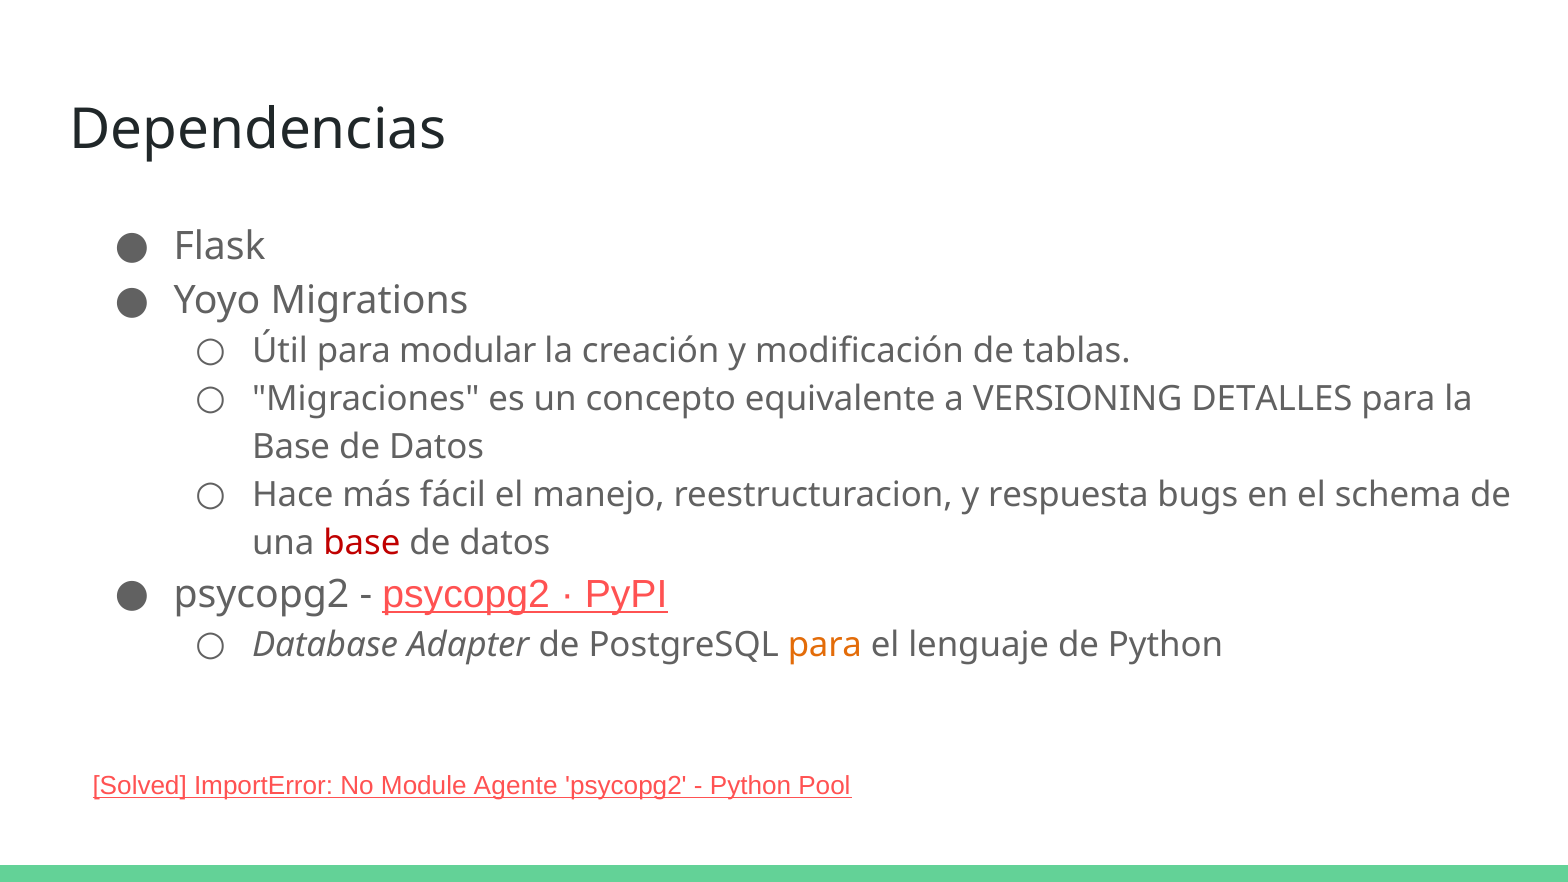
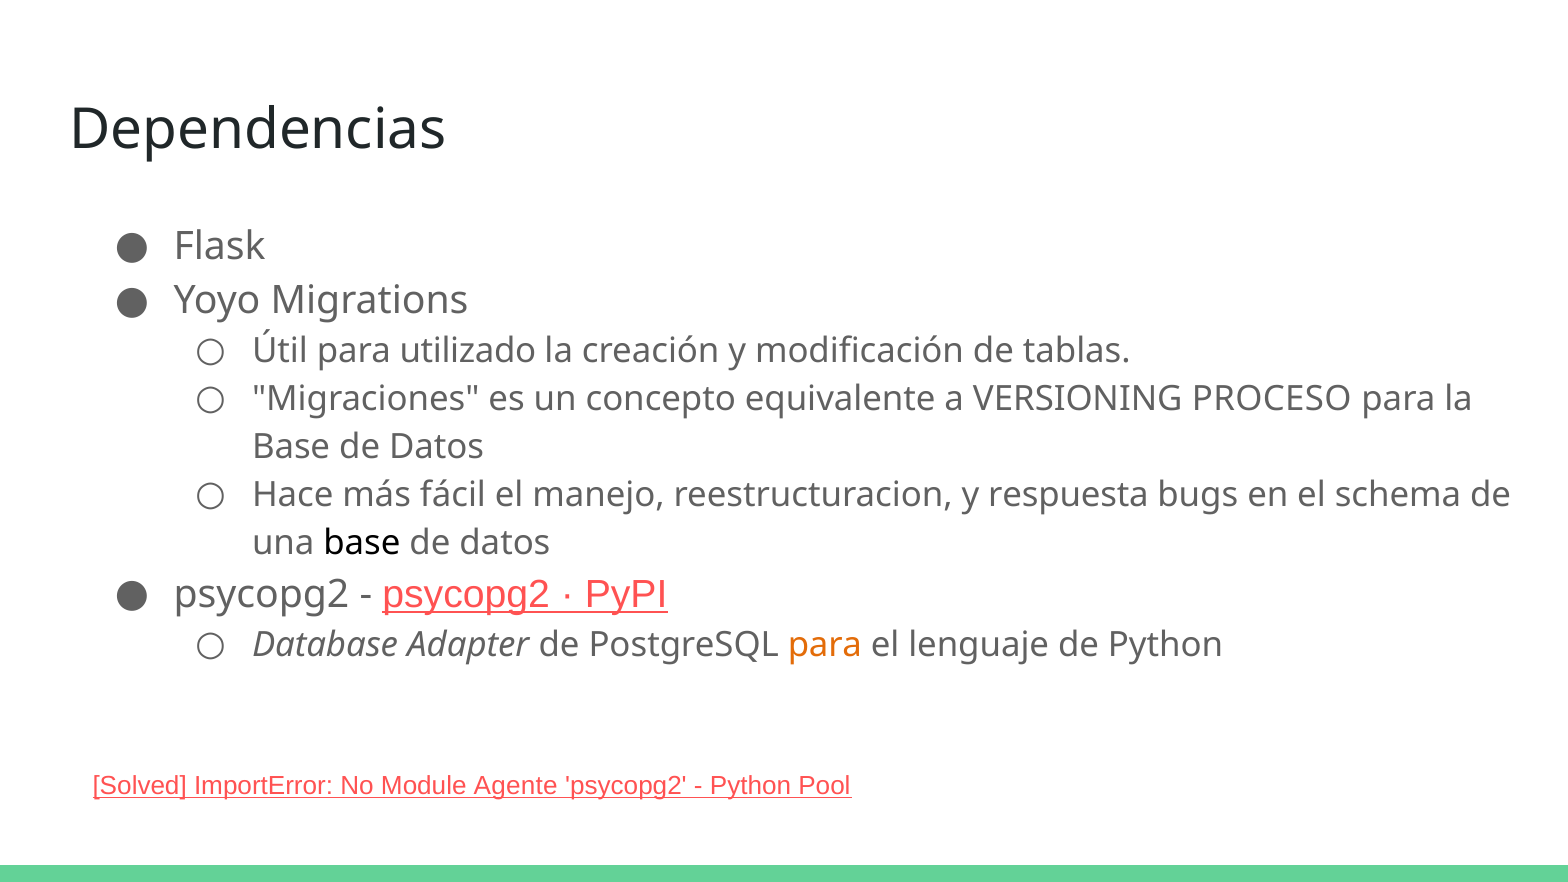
modular: modular -> utilizado (468, 351)
DETALLES: DETALLES -> PROCESO (1272, 399)
base colour: red -> black (362, 543)
